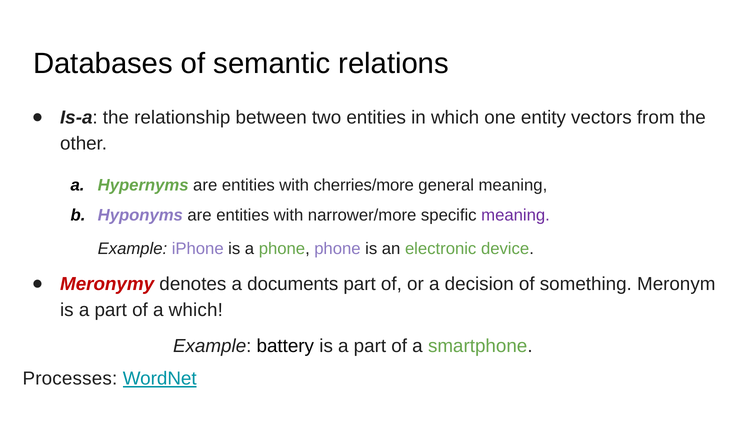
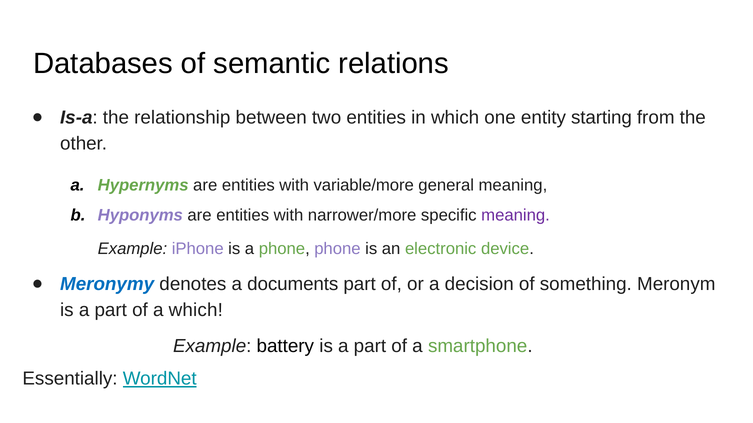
vectors: vectors -> starting (601, 118)
cherries/more: cherries/more -> variable/more (364, 185)
Meronymy colour: red -> blue (107, 284)
Processes: Processes -> Essentially (70, 379)
